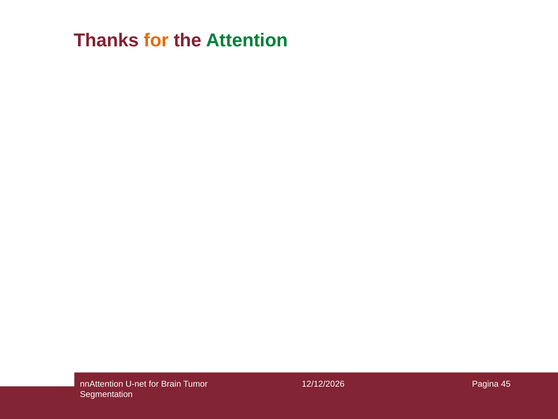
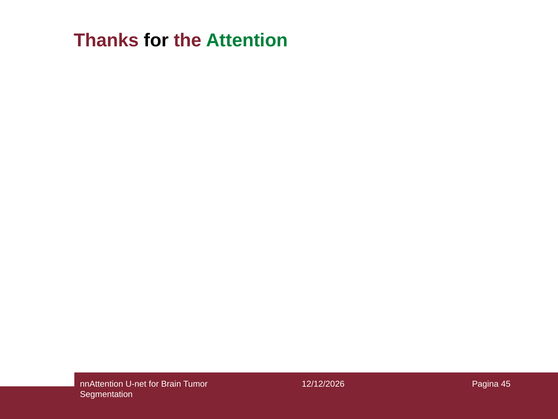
for colour: orange -> black (156, 40)
